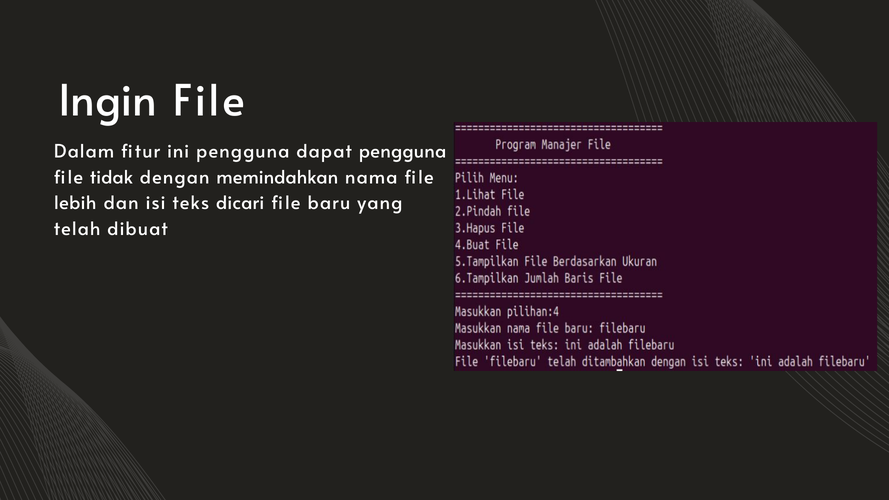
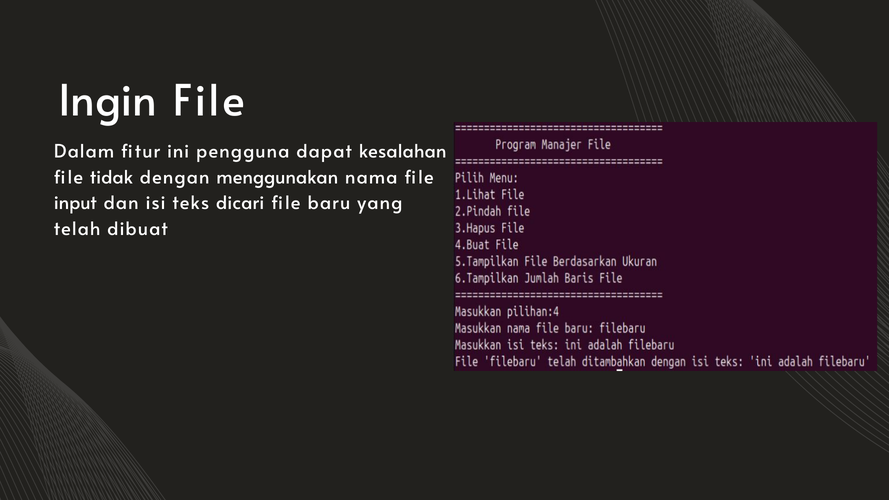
dapat pengguna: pengguna -> kesalahan (403, 152)
memindahkan: memindahkan -> menggunakan (277, 178)
lebih: lebih -> input (75, 203)
